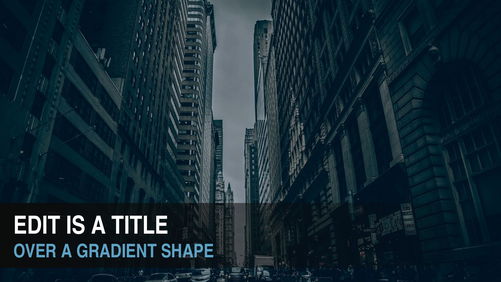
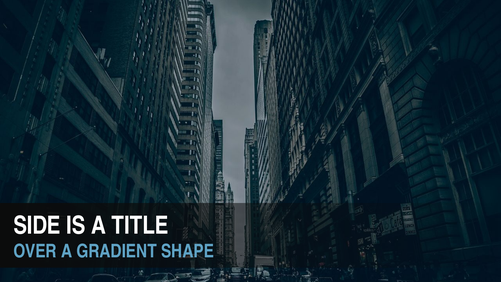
EDIT: EDIT -> SIDE (37, 225)
